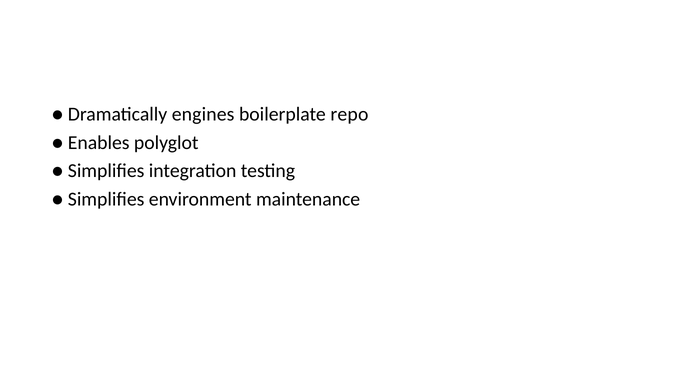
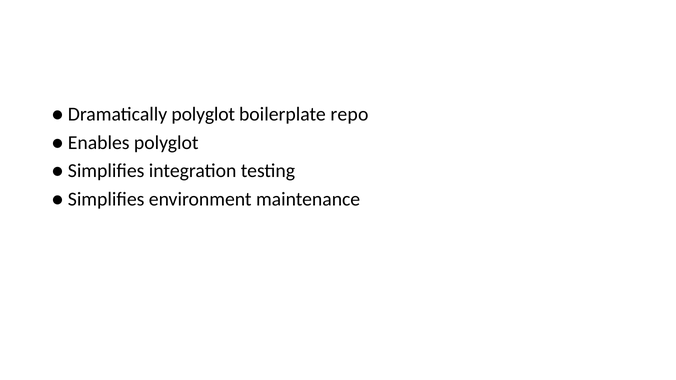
Dramatically engines: engines -> polyglot (203, 114)
